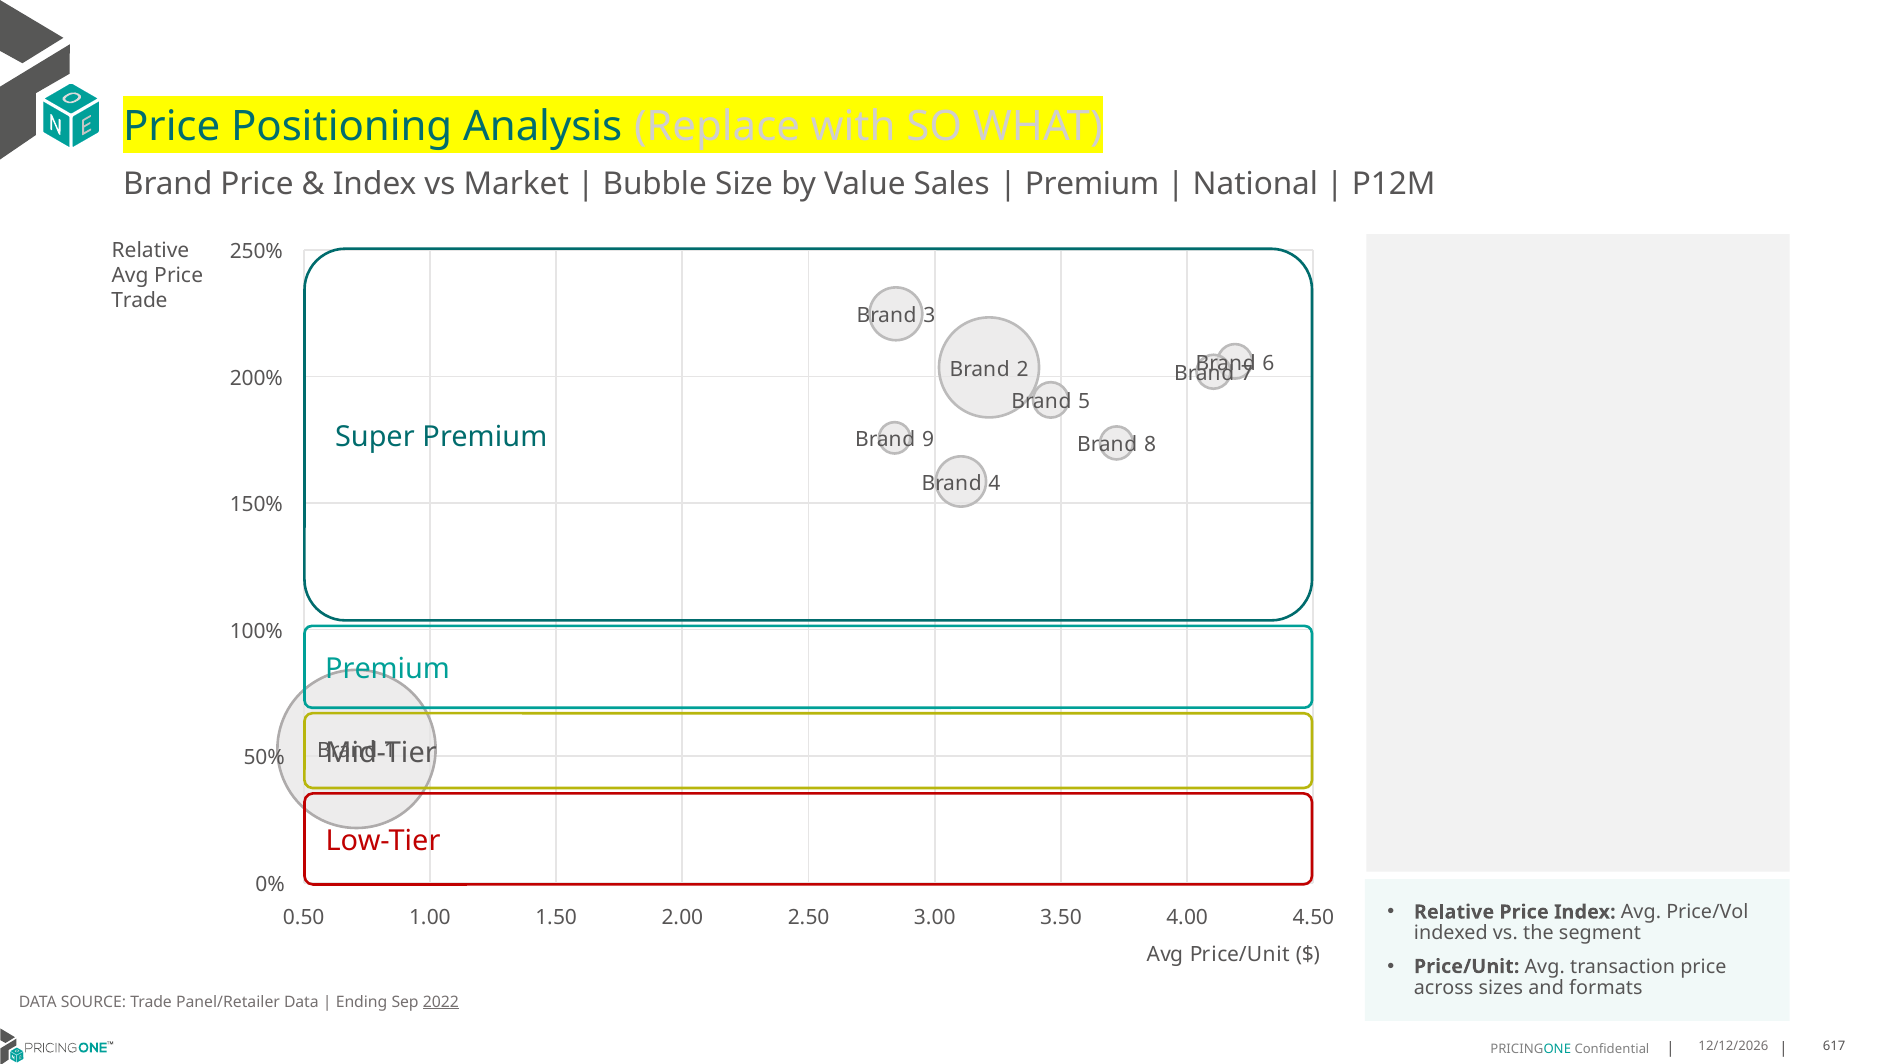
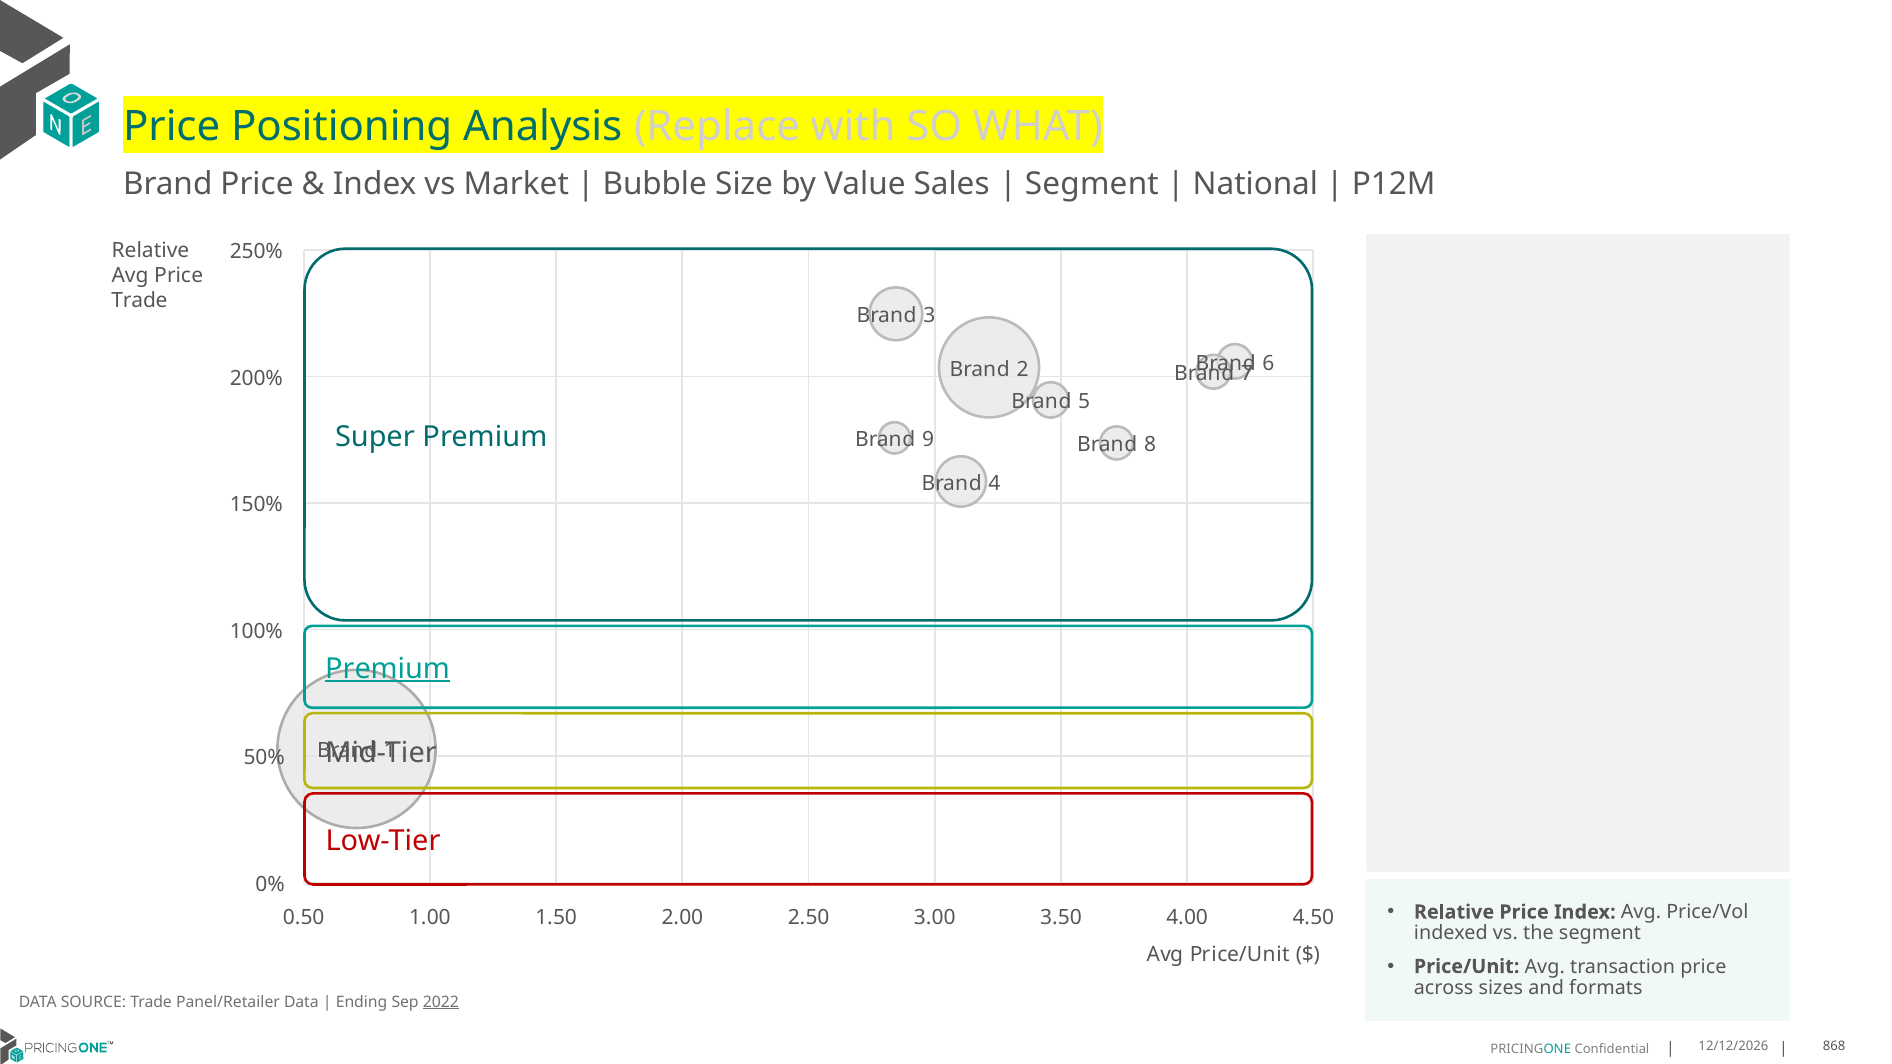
Premium: Premium -> Segment (1092, 184)
Premium underline: none -> present (388, 669)
617: 617 -> 868 (1834, 1046)
